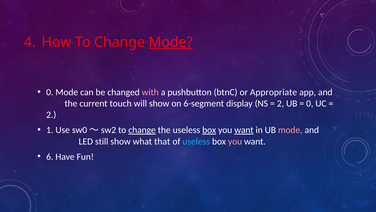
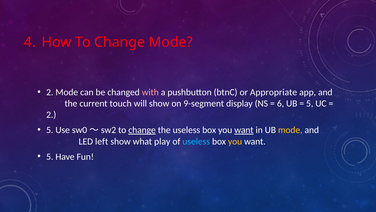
Mode underline: present -> none (171, 42)
0: 0 -> 2 (50, 92)
6-segment: 6-segment -> 9-segment (204, 103)
2: 2 -> 6 (280, 103)
0: 0 -> 5 (310, 103)
1: 1 -> 5 (50, 130)
box underline: present -> none (209, 130)
mode colour: pink -> yellow (290, 130)
still: still -> left (102, 141)
that: that -> play (162, 141)
you colour: pink -> yellow (235, 141)
6: 6 -> 5 (50, 156)
